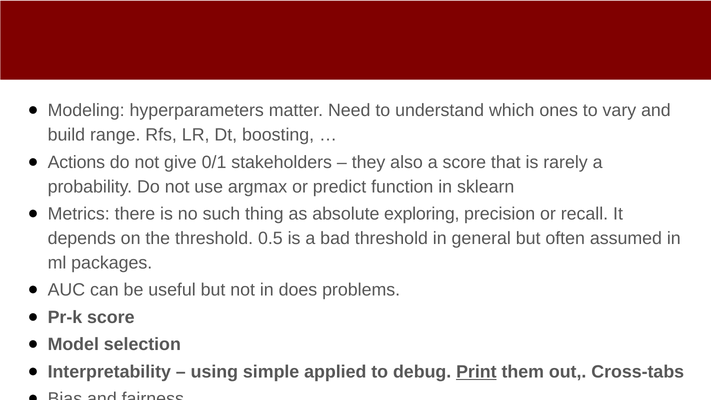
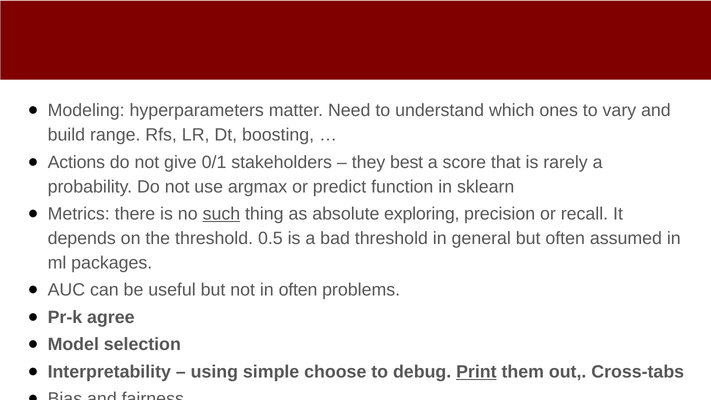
also: also -> best (407, 162)
such underline: none -> present (221, 214)
in does: does -> often (298, 290)
Pr-k score: score -> agree (111, 317)
applied: applied -> choose (335, 372)
